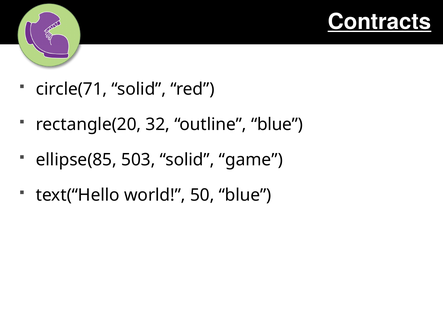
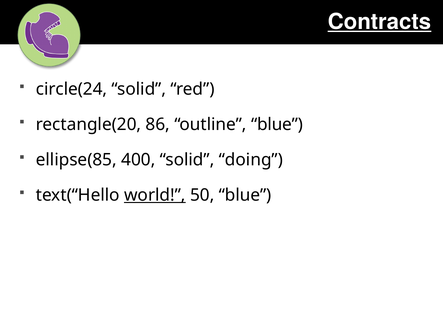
circle(71: circle(71 -> circle(24 (71, 89)
32: 32 -> 86 (158, 124)
503: 503 -> 400 (138, 159)
game: game -> doing (251, 159)
world underline: none -> present (155, 195)
